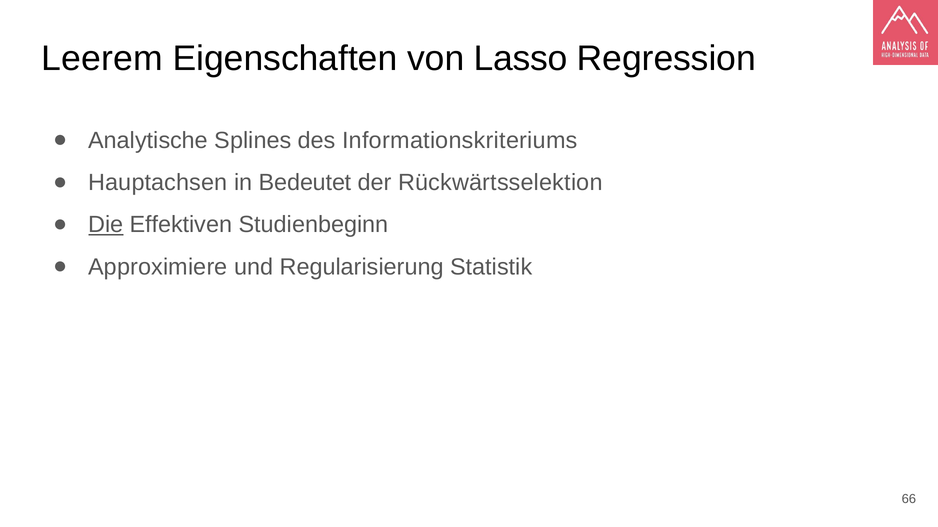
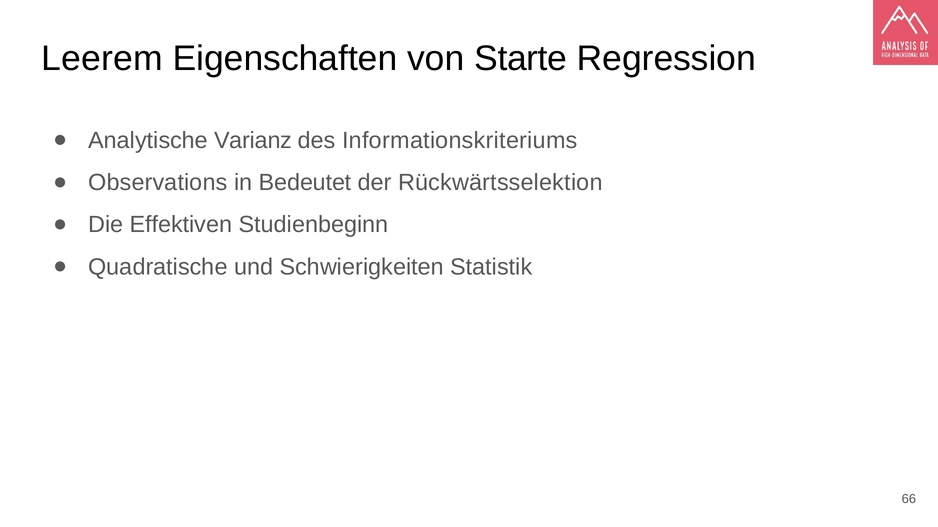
Lasso: Lasso -> Starte (521, 58)
Splines: Splines -> Varianz (253, 141)
Hauptachsen: Hauptachsen -> Observations (158, 183)
Die underline: present -> none (106, 225)
Approximiere: Approximiere -> Quadratische (158, 267)
Regularisierung: Regularisierung -> Schwierigkeiten (362, 267)
